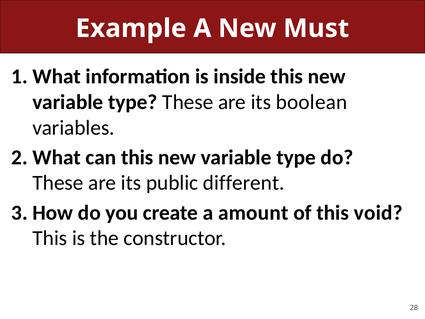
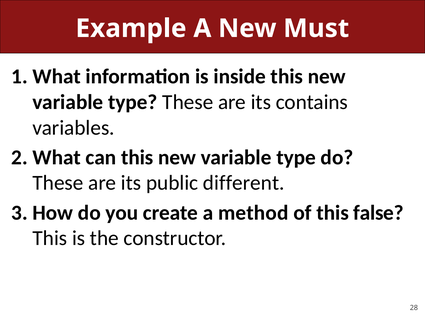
boolean: boolean -> contains (312, 102)
amount: amount -> method (253, 213)
void: void -> false (378, 213)
